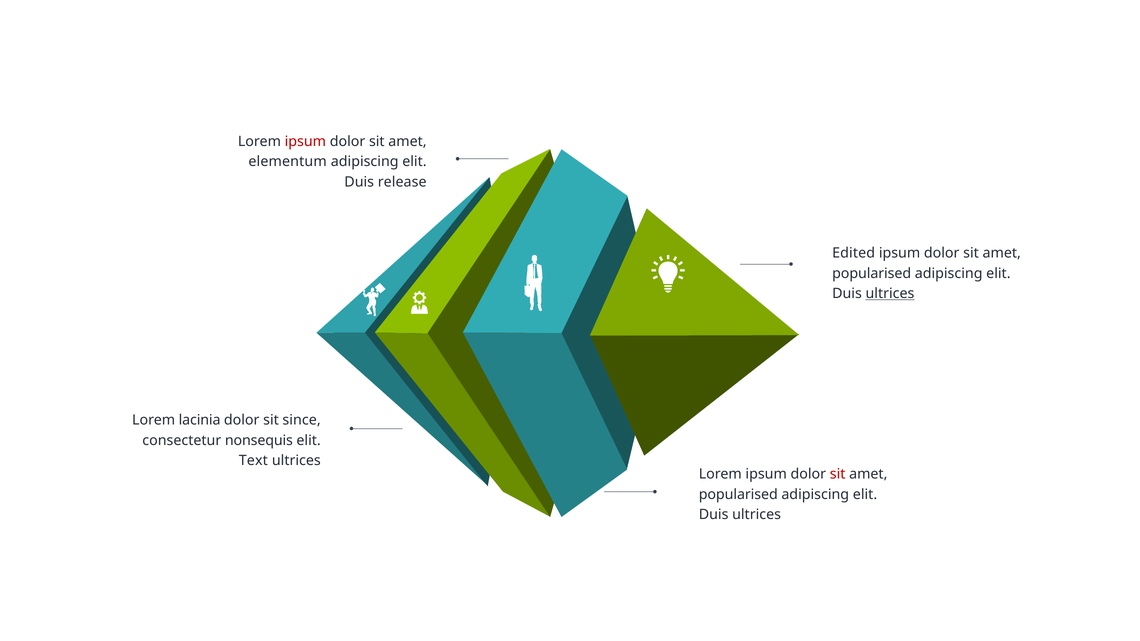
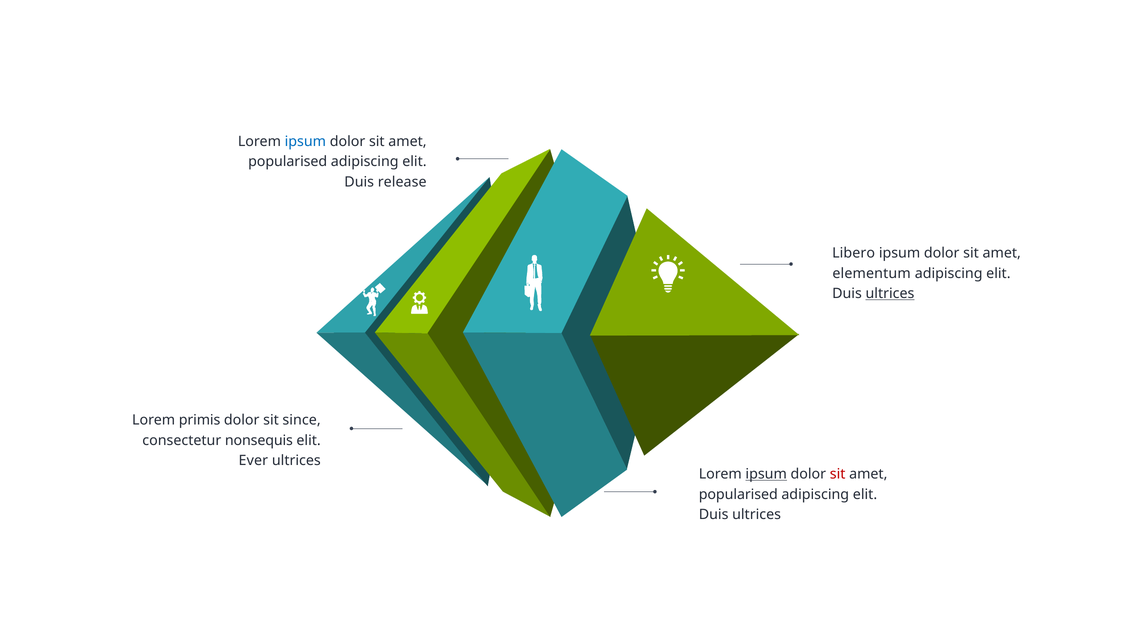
ipsum colour: red -> blue (305, 142)
elementum: elementum -> popularised (288, 162)
Edited: Edited -> Libero (854, 253)
popularised: popularised -> elementum (872, 274)
lacinia: lacinia -> primis (200, 420)
Text: Text -> Ever (253, 461)
ipsum underline: none -> present (766, 474)
